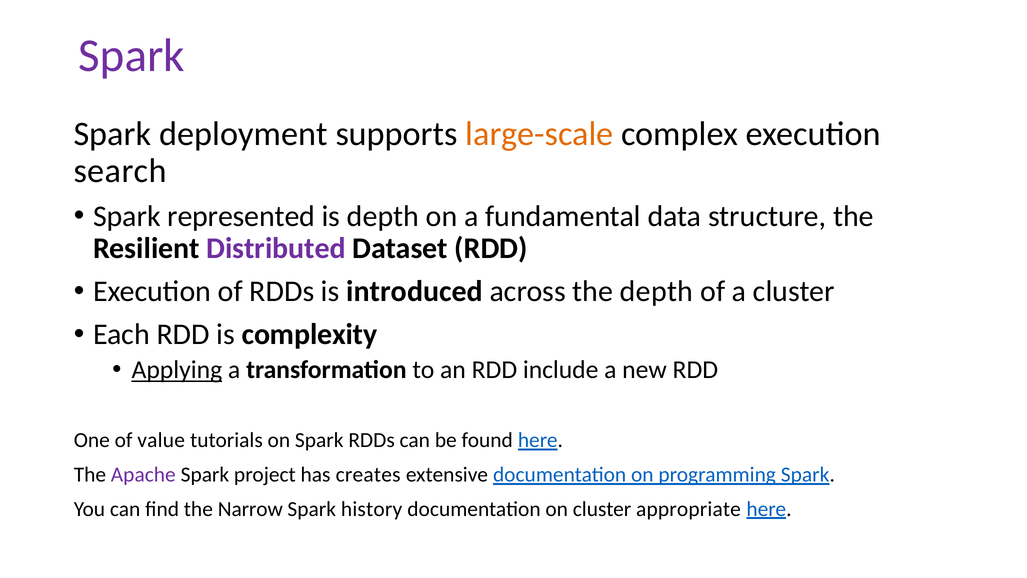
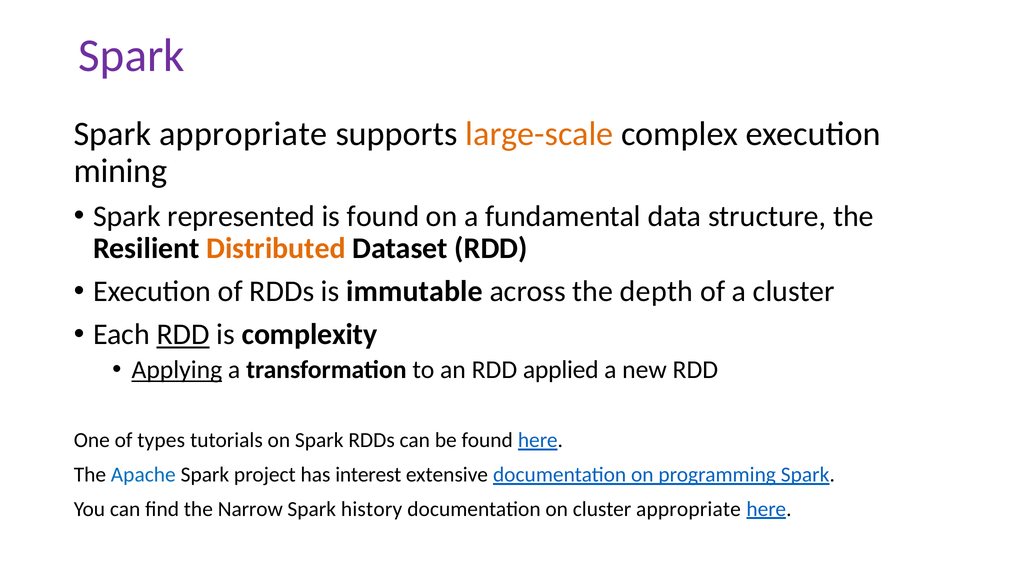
Spark deployment: deployment -> appropriate (243, 134)
search: search -> mining (120, 171)
is depth: depth -> found (383, 216)
Distributed colour: purple -> orange (276, 248)
introduced: introduced -> immutable (415, 291)
RDD underline: none -> present (183, 334)
include: include -> applied (561, 370)
value: value -> types (161, 440)
Apache colour: purple -> blue (143, 474)
creates: creates -> interest (368, 474)
